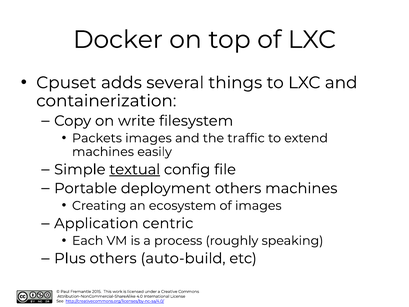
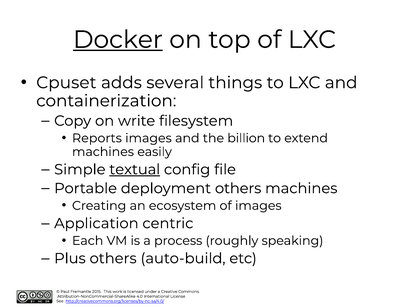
Docker underline: none -> present (118, 40)
Packets: Packets -> Reports (97, 138)
traffic: traffic -> billion (246, 138)
